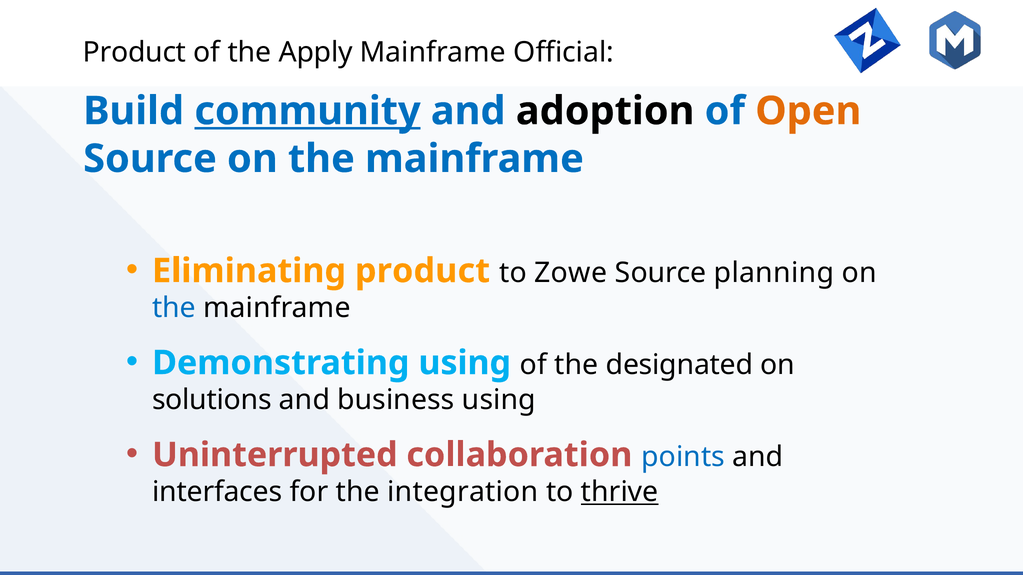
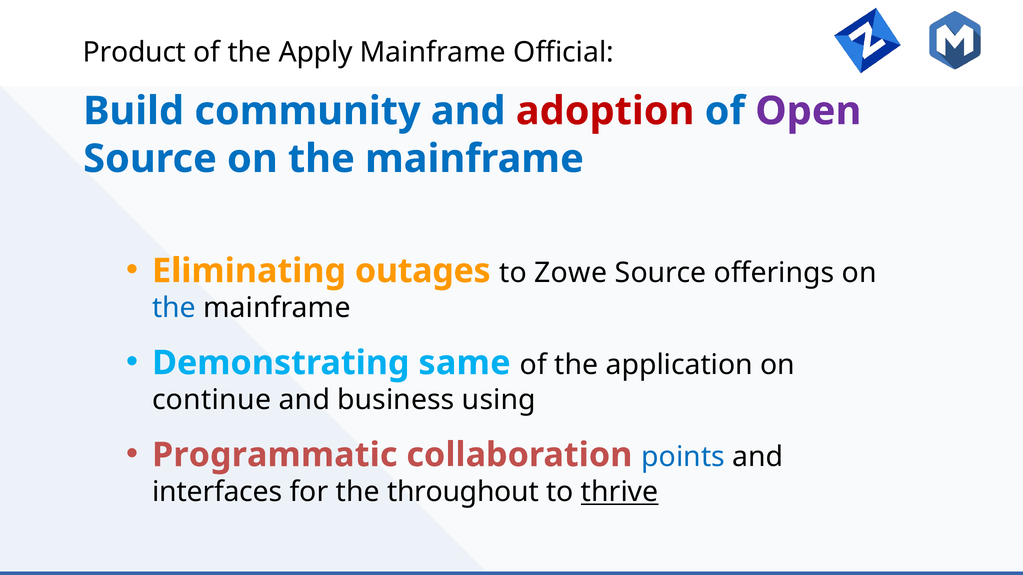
community underline: present -> none (308, 111)
adoption colour: black -> red (605, 111)
Open colour: orange -> purple (808, 111)
Eliminating product: product -> outages (423, 271)
planning: planning -> offerings (774, 273)
Demonstrating using: using -> same (464, 363)
designated: designated -> application (679, 365)
solutions: solutions -> continue (212, 400)
Uninterrupted: Uninterrupted -> Programmatic (275, 455)
integration: integration -> throughout (463, 492)
